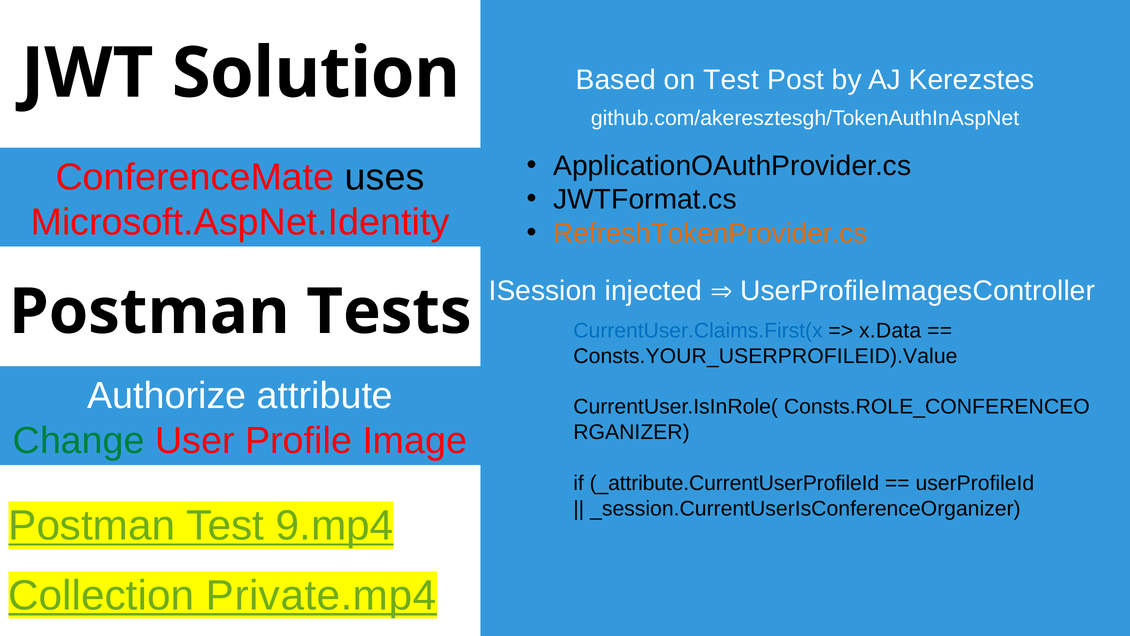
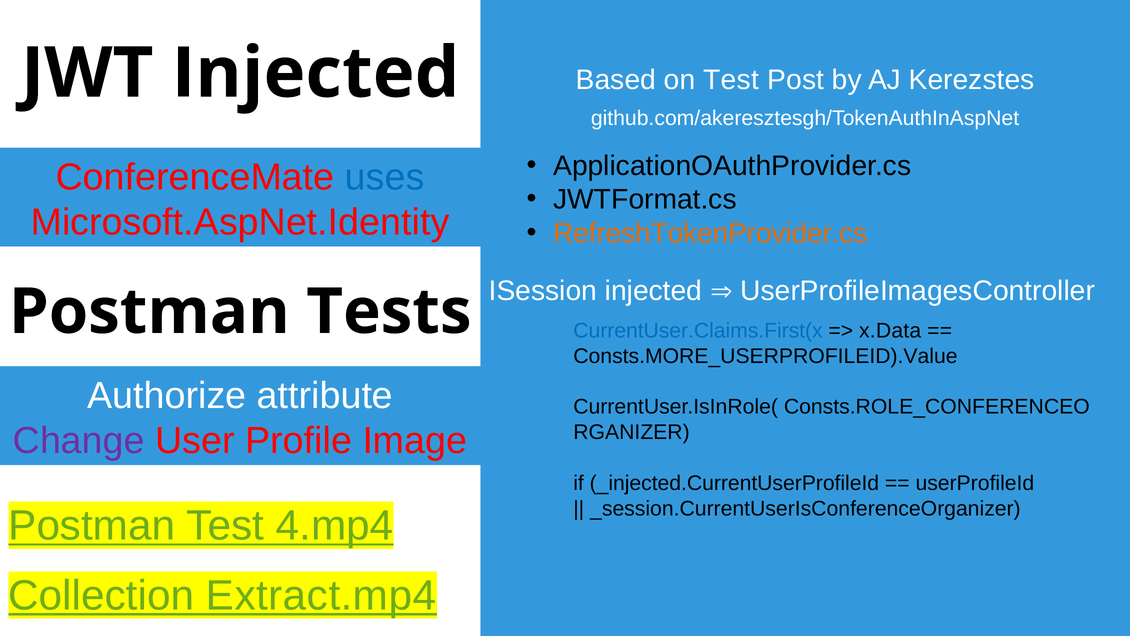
JWT Solution: Solution -> Injected (316, 73)
uses colour: black -> blue (385, 177)
Consts.YOUR_USERPROFILEID).Value: Consts.YOUR_USERPROFILEID).Value -> Consts.MORE_USERPROFILEID).Value (765, 356)
Change colour: green -> purple (79, 441)
_attribute.CurrentUserProfileId: _attribute.CurrentUserProfileId -> _injected.CurrentUserProfileId (734, 483)
9.mp4: 9.mp4 -> 4.mp4 (335, 526)
Private.mp4: Private.mp4 -> Extract.mp4 (321, 595)
